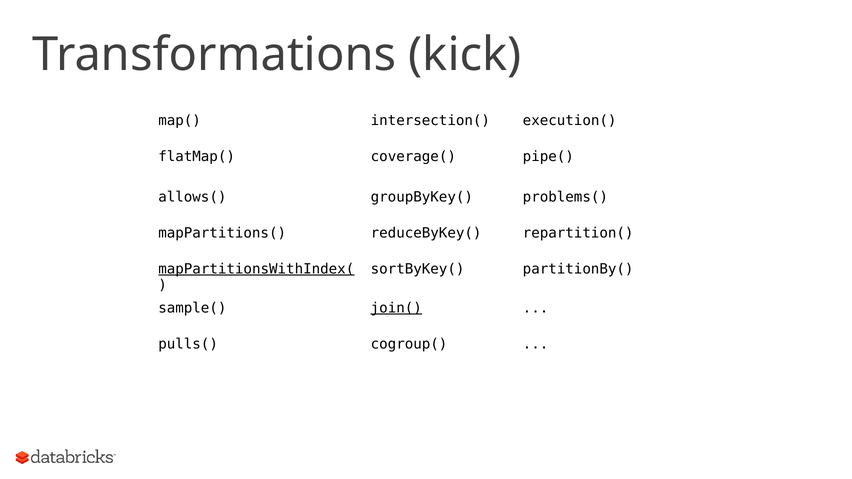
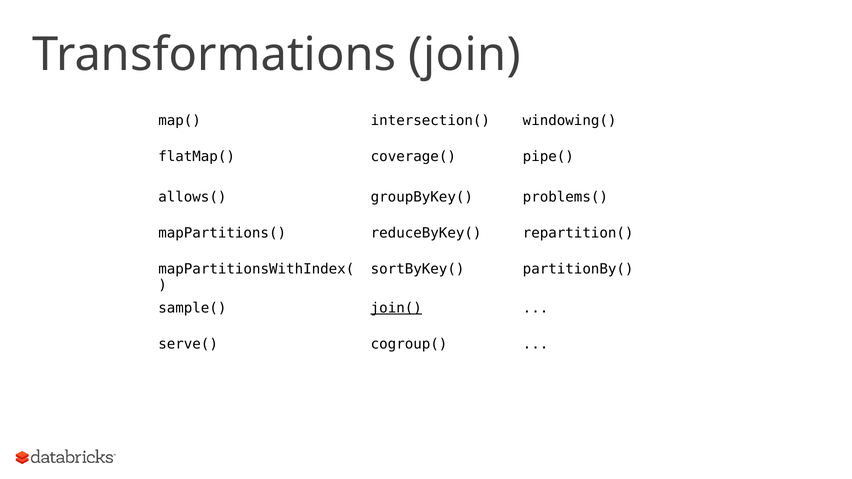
kick: kick -> join (465, 55)
execution(: execution( -> windowing( (570, 121)
mapPartitionsWithIndex( underline: present -> none (256, 269)
pulls(: pulls( -> serve( (188, 344)
